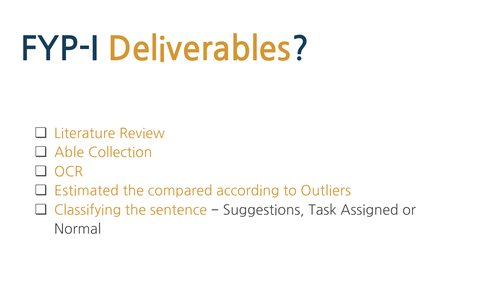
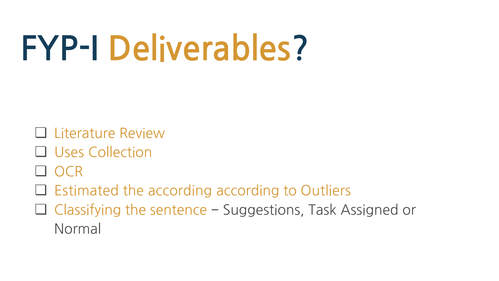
Able: Able -> Uses (69, 153)
the compared: compared -> according (180, 191)
